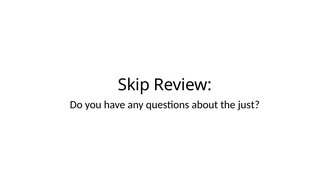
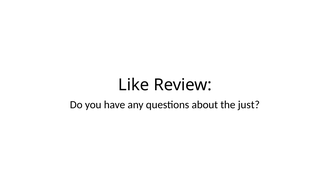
Skip: Skip -> Like (134, 85)
